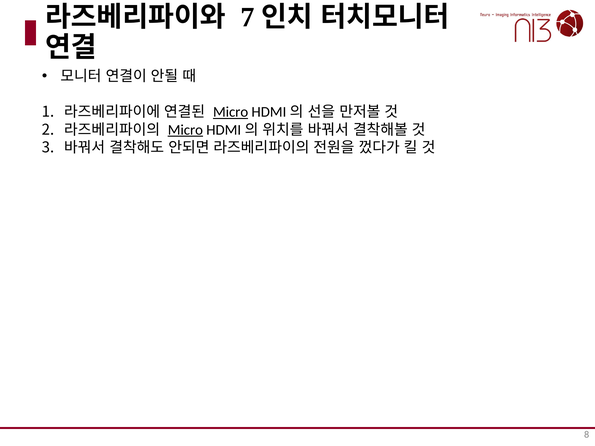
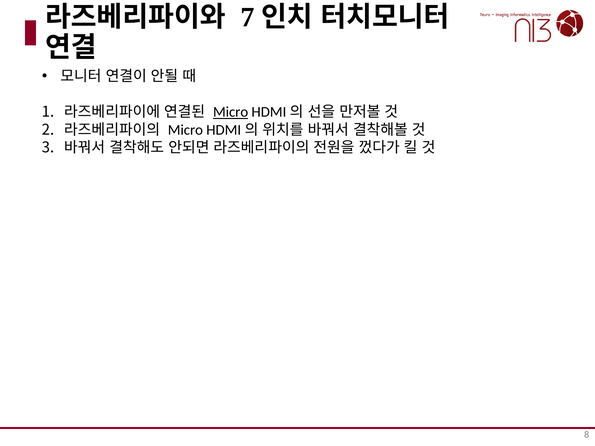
Micro underline: present -> none (185, 130)
